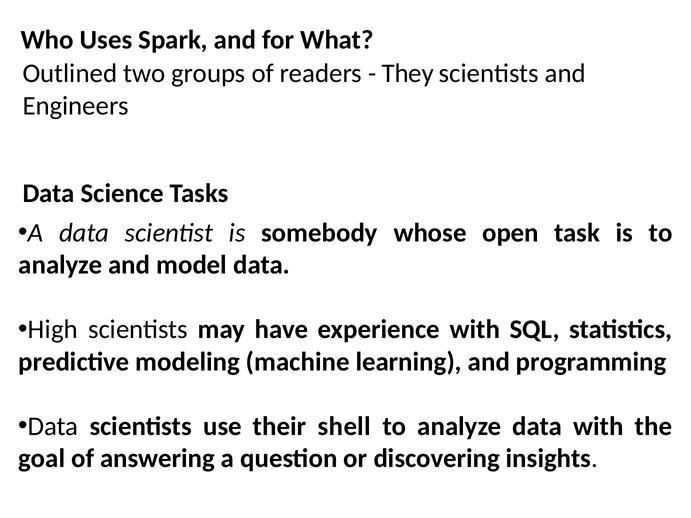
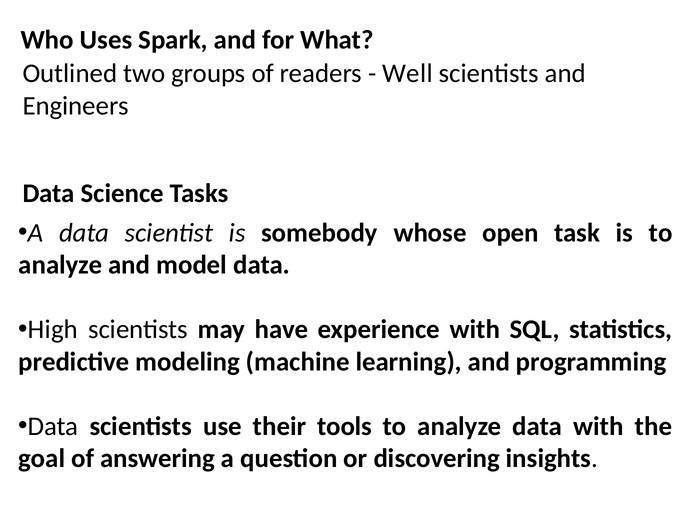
They: They -> Well (408, 74)
shell: shell -> tools (345, 427)
